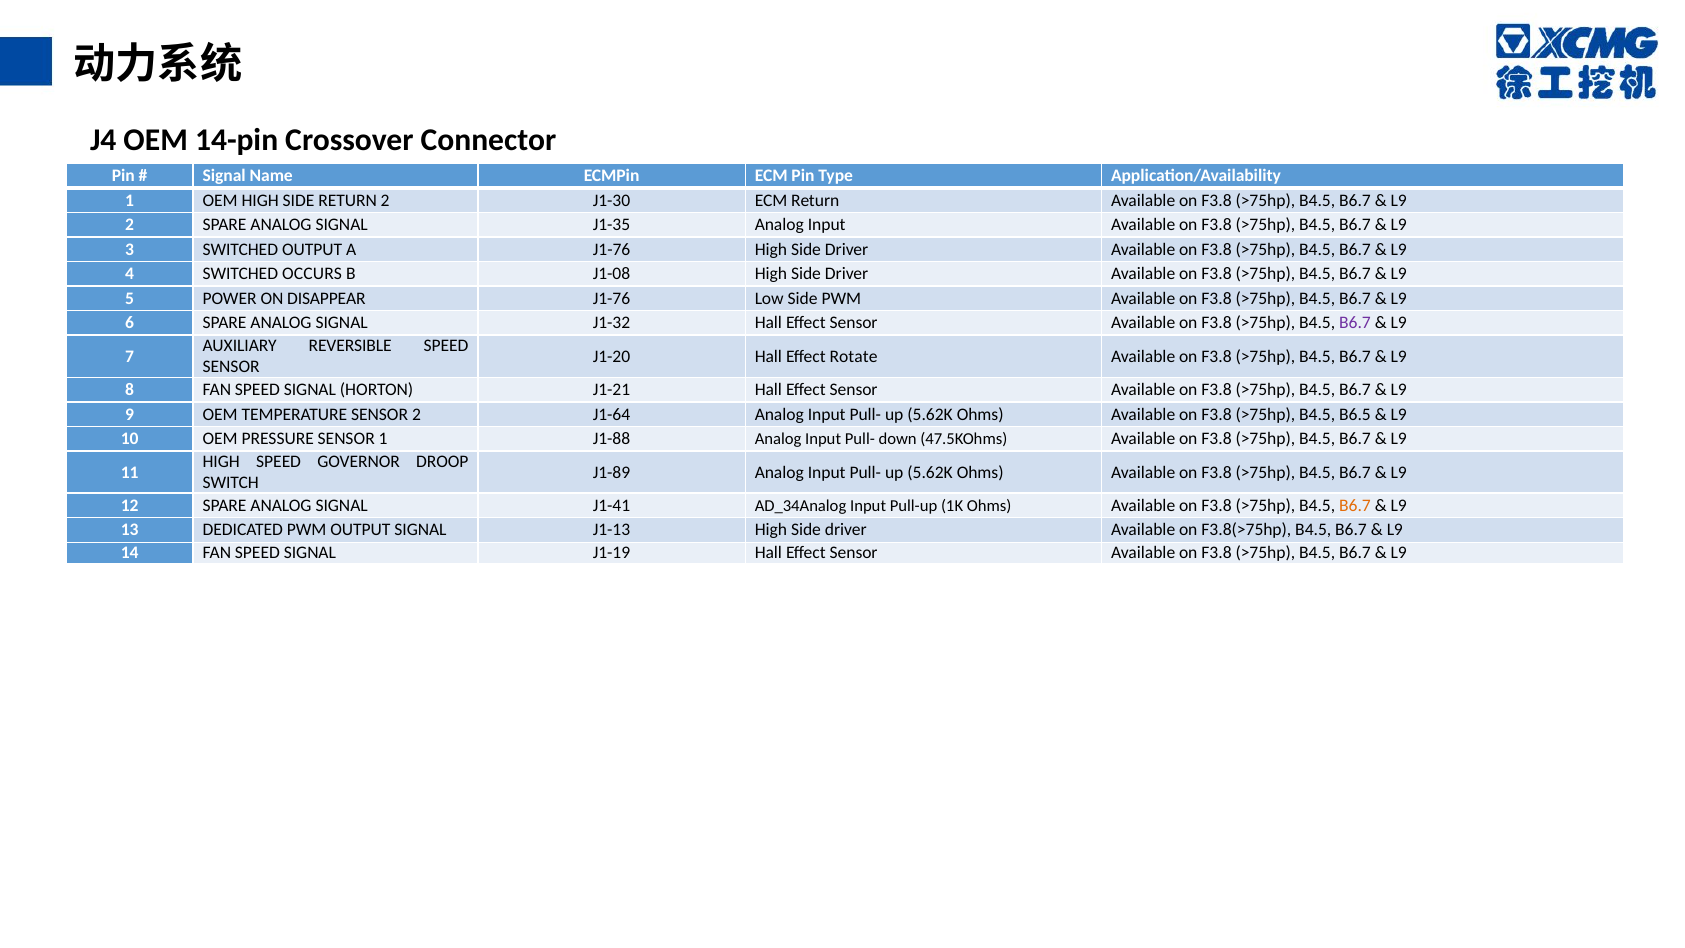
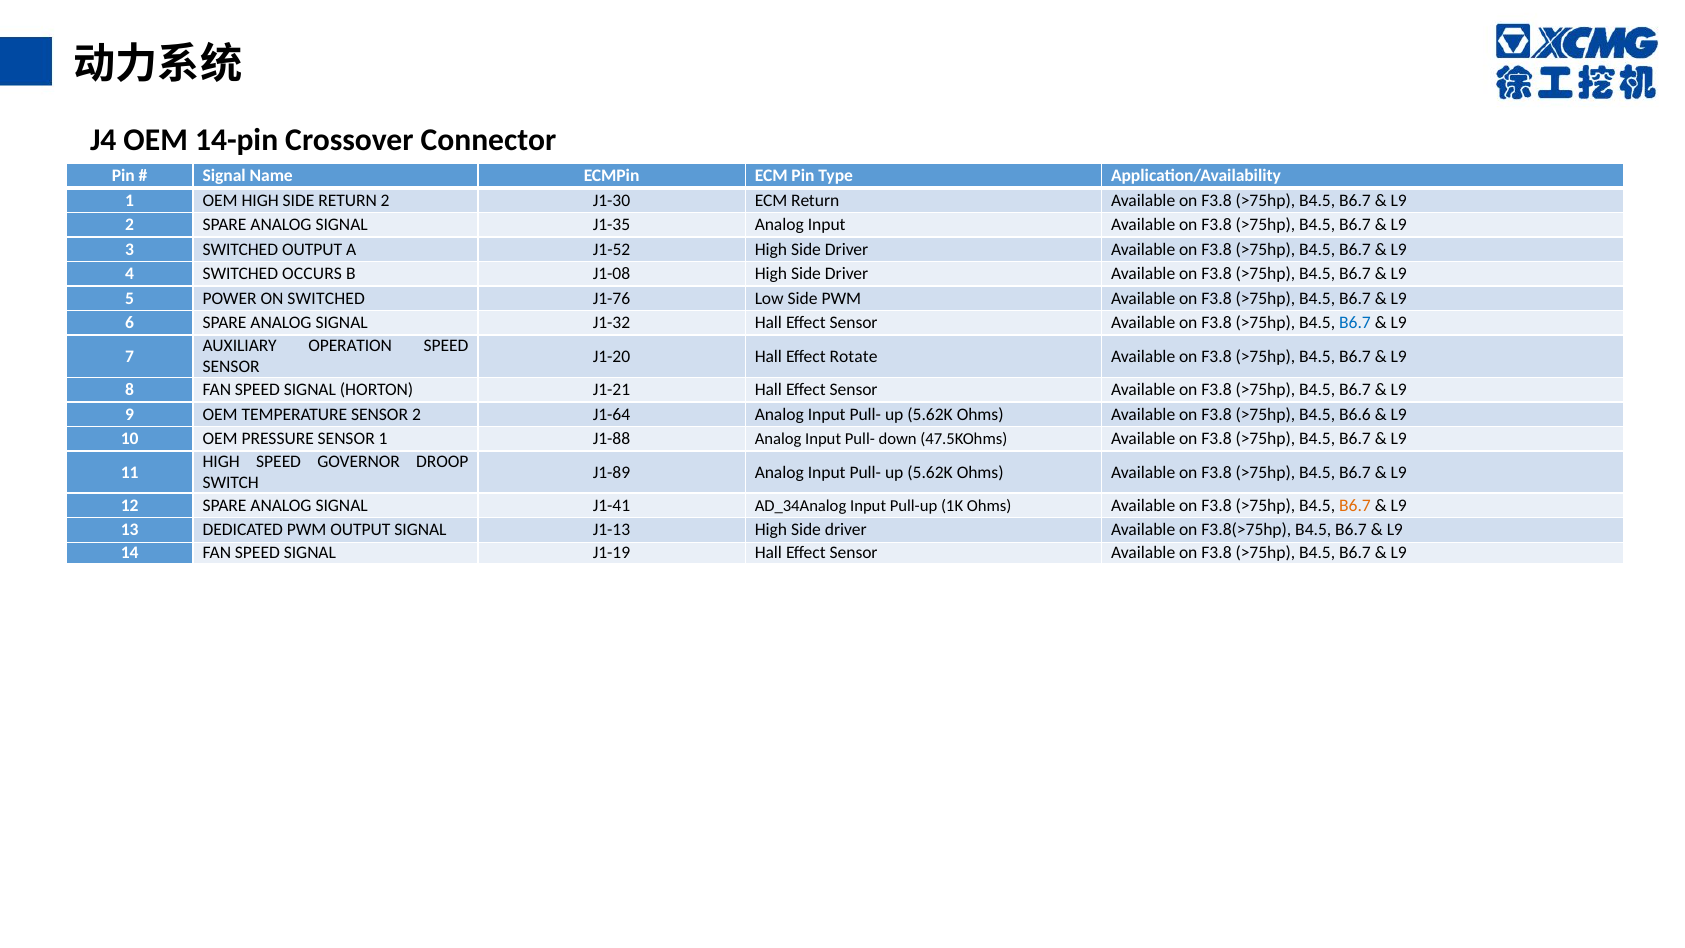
A J1-76: J1-76 -> J1-52 (612, 249)
ON DISAPPEAR: DISAPPEAR -> SWITCHED (326, 298)
B6.7 colour: purple -> blue (1355, 323)
REVERSIBLE: REVERSIBLE -> OPERATION (350, 346)
B6.5: B6.5 -> B6.6 (1355, 414)
